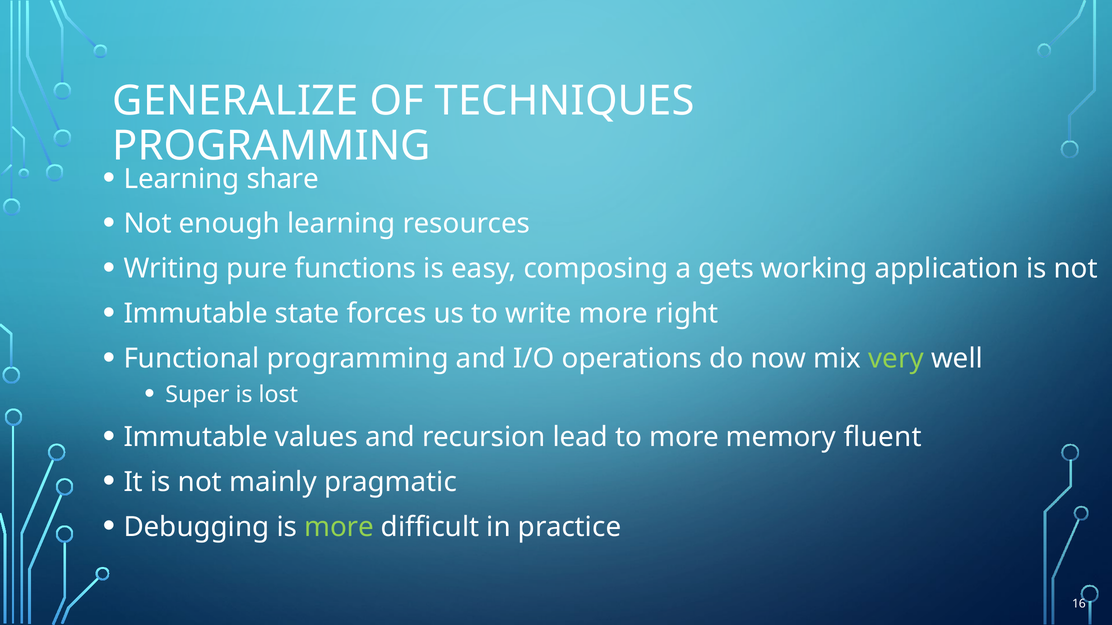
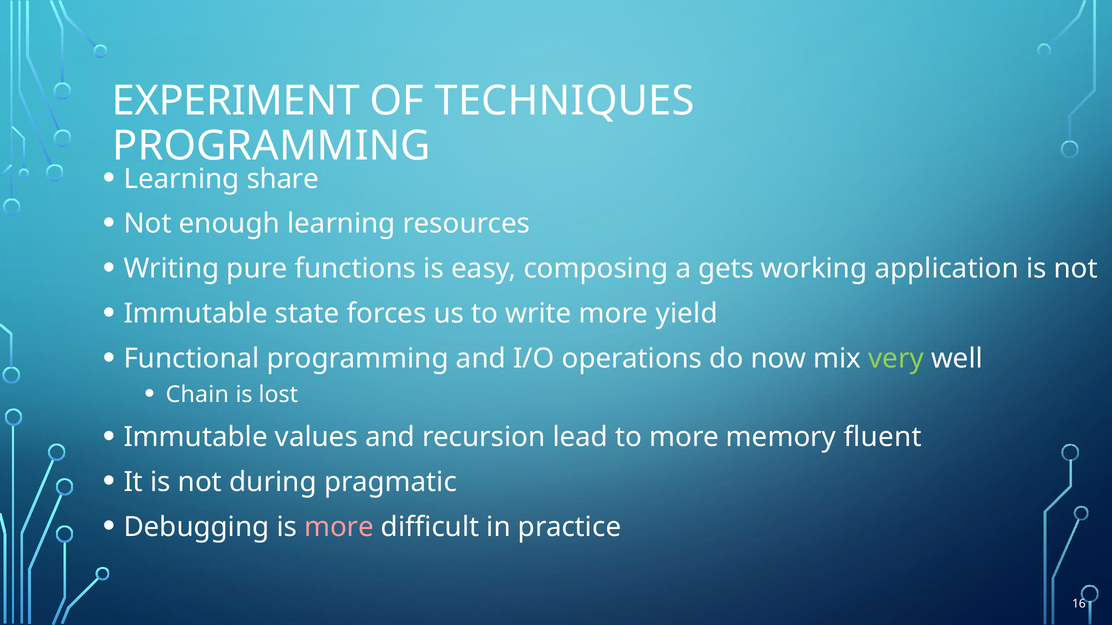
GENERALIZE: GENERALIZE -> EXPERIMENT (236, 101)
right: right -> yield (687, 314)
Super: Super -> Chain (197, 395)
mainly: mainly -> during (273, 482)
more colour: light green -> pink (339, 527)
